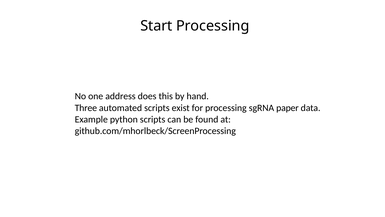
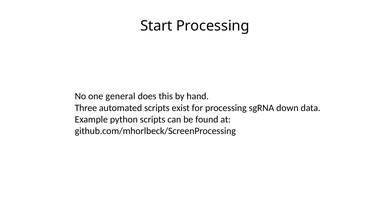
address: address -> general (120, 96)
paper: paper -> down (287, 108)
